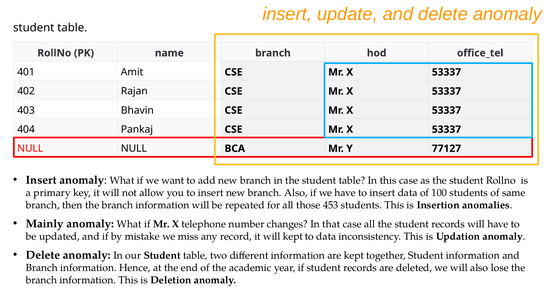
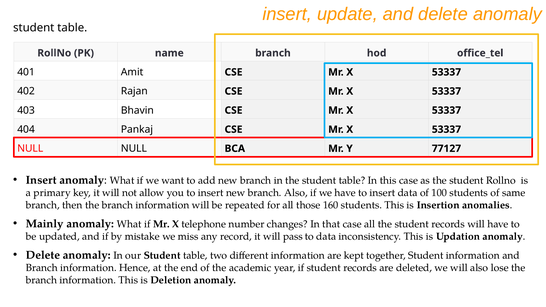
453: 453 -> 160 (331, 205)
will kept: kept -> pass (293, 237)
